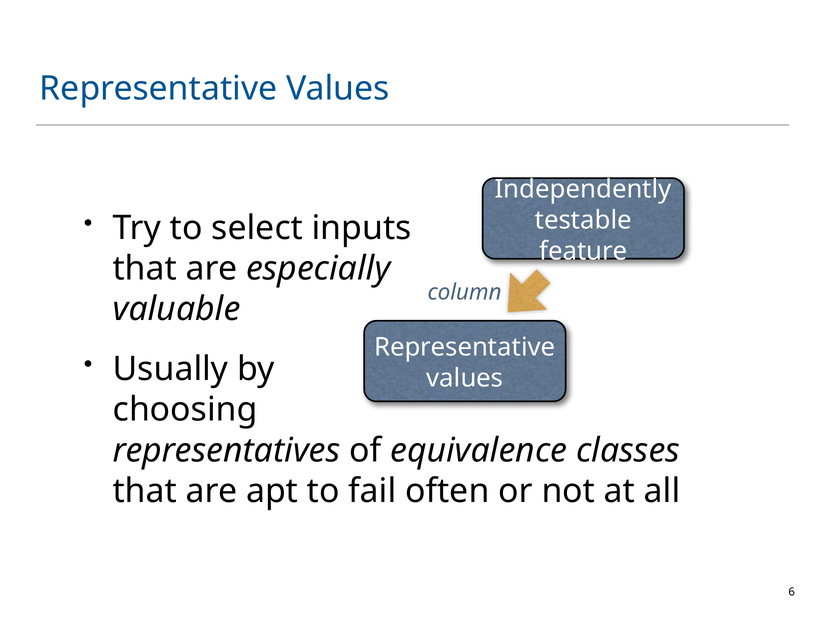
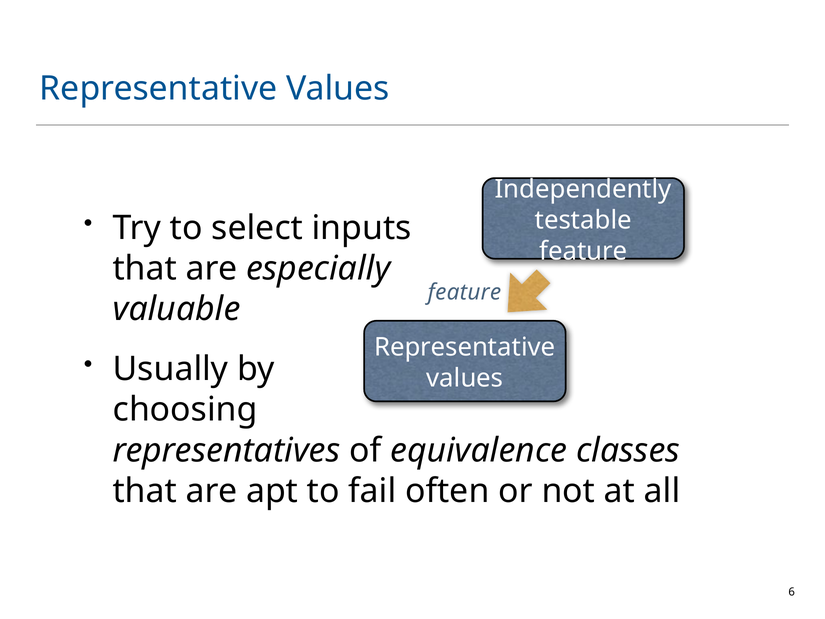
column: column -> feature (464, 292)
